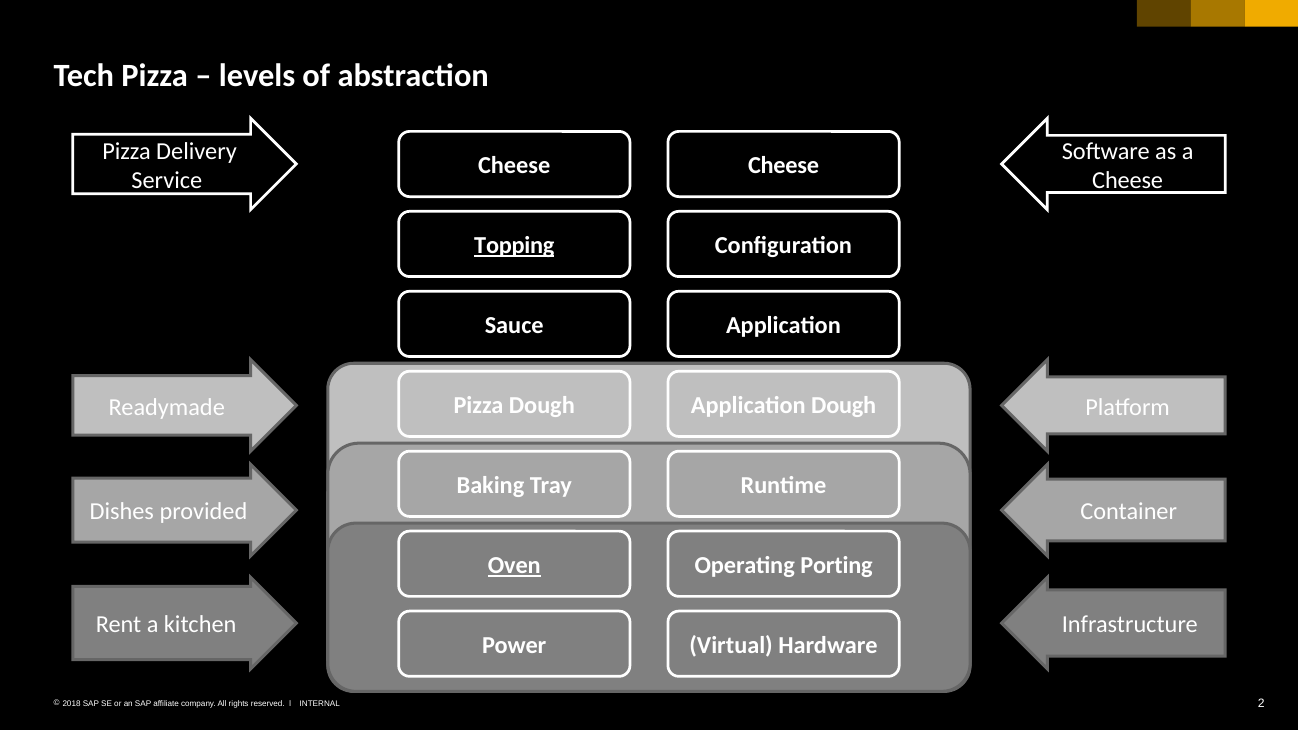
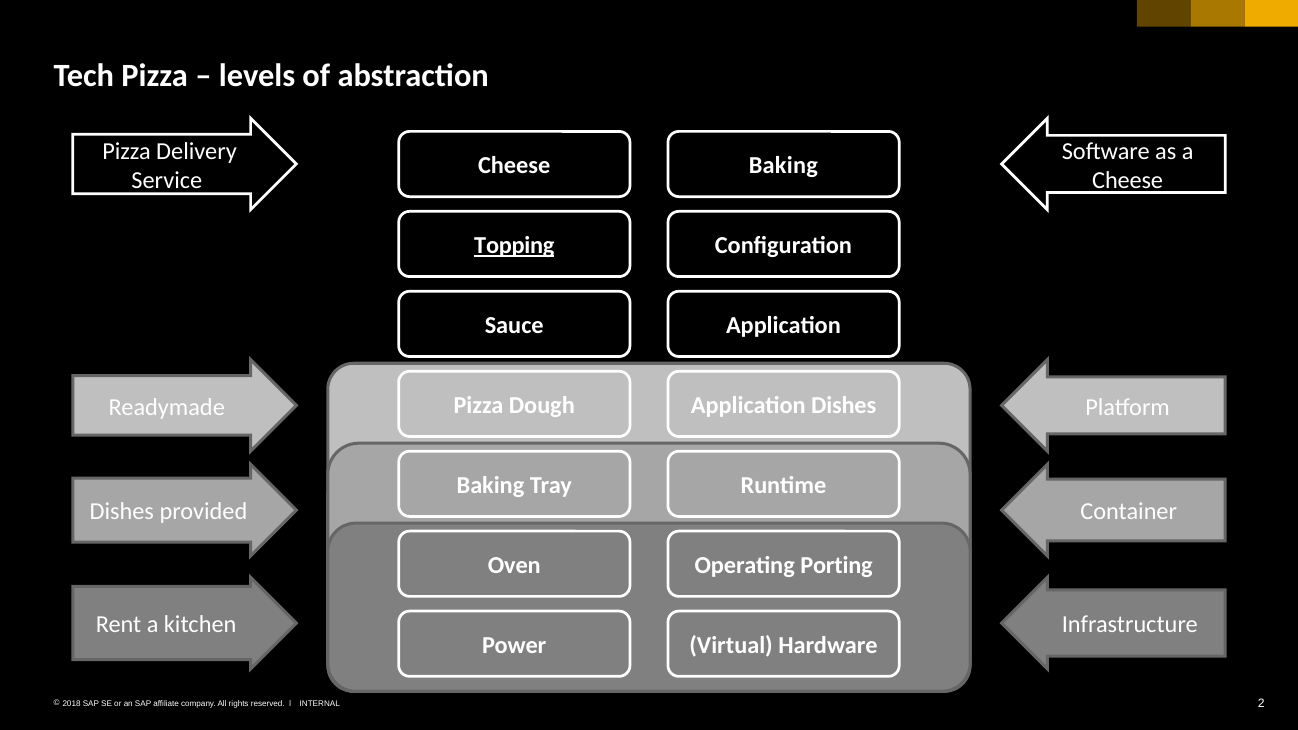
Cheese: Cheese -> Baking (783, 166)
Application Dough: Dough -> Dishes (844, 406)
Oven underline: present -> none (514, 565)
